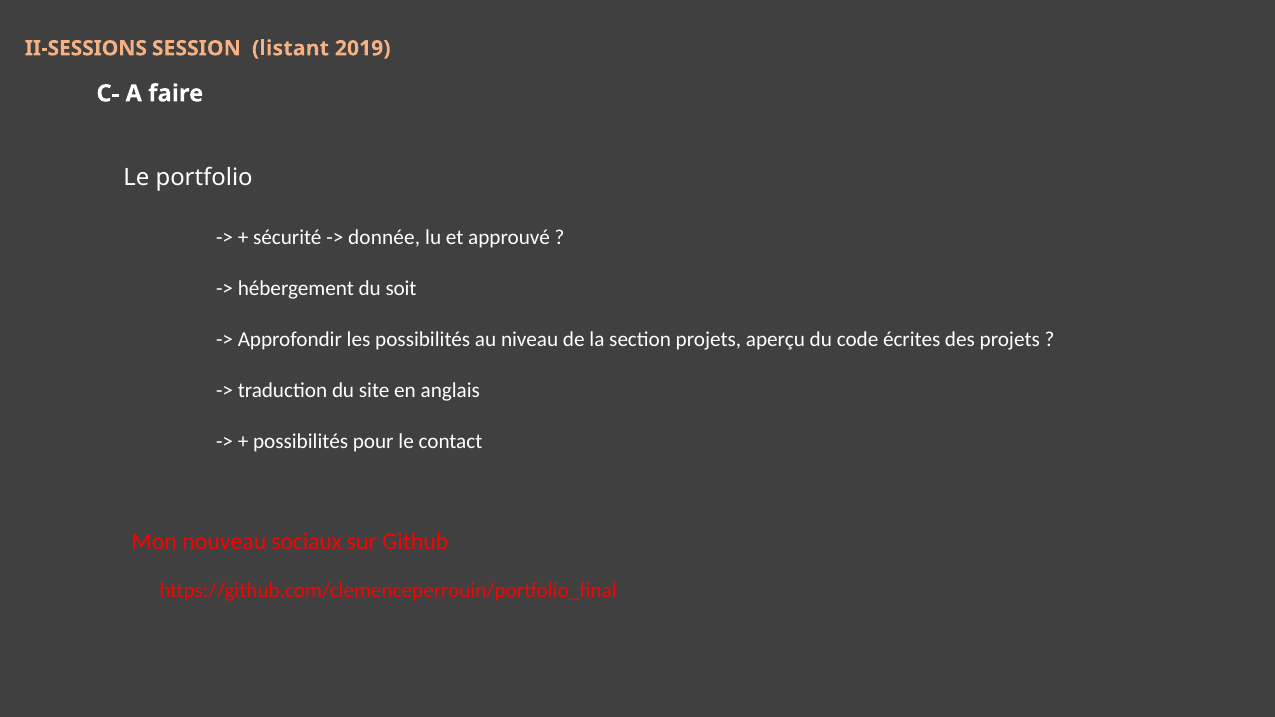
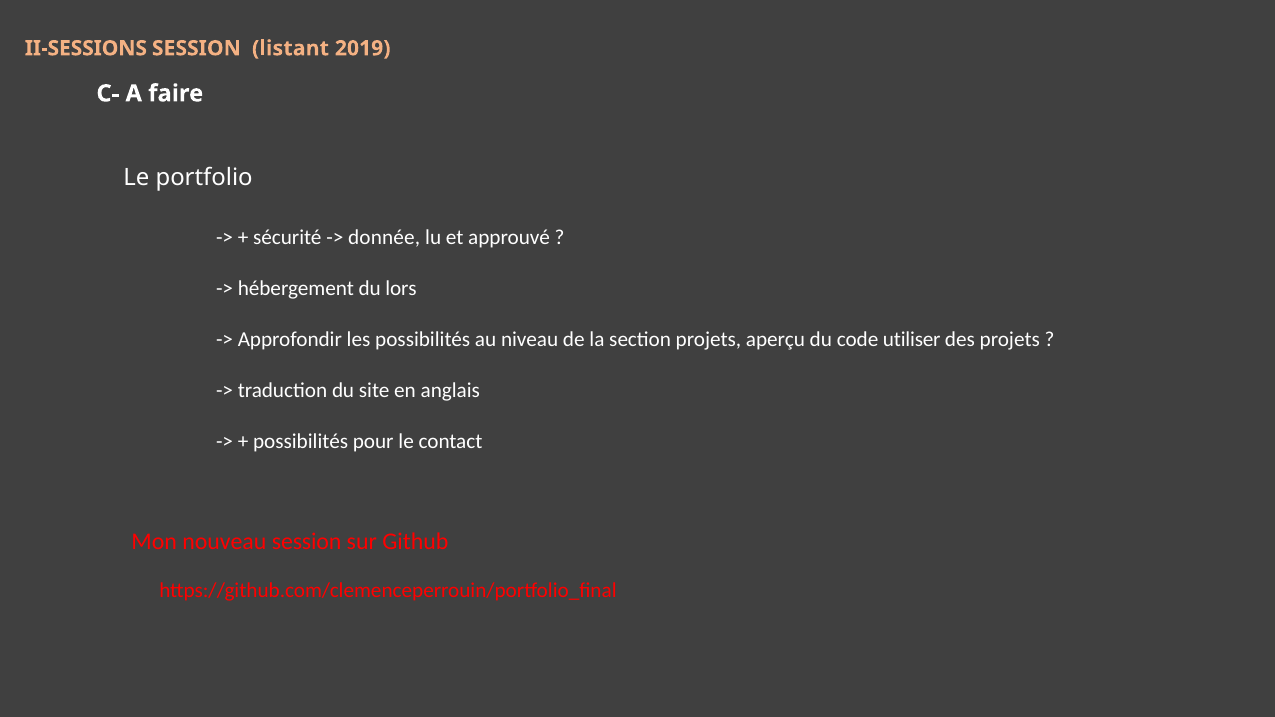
soit: soit -> lors (401, 289)
écrites: écrites -> utiliser (912, 340)
nouveau sociaux: sociaux -> session (307, 542)
